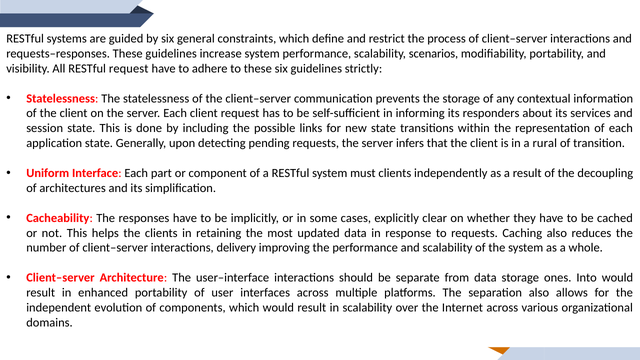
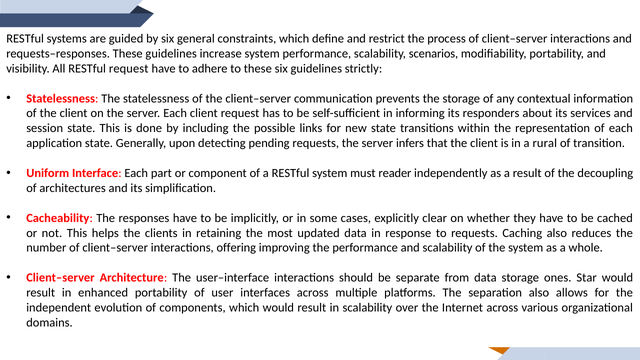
must clients: clients -> reader (395, 173)
delivery: delivery -> offering (236, 248)
Into: Into -> Star (587, 278)
